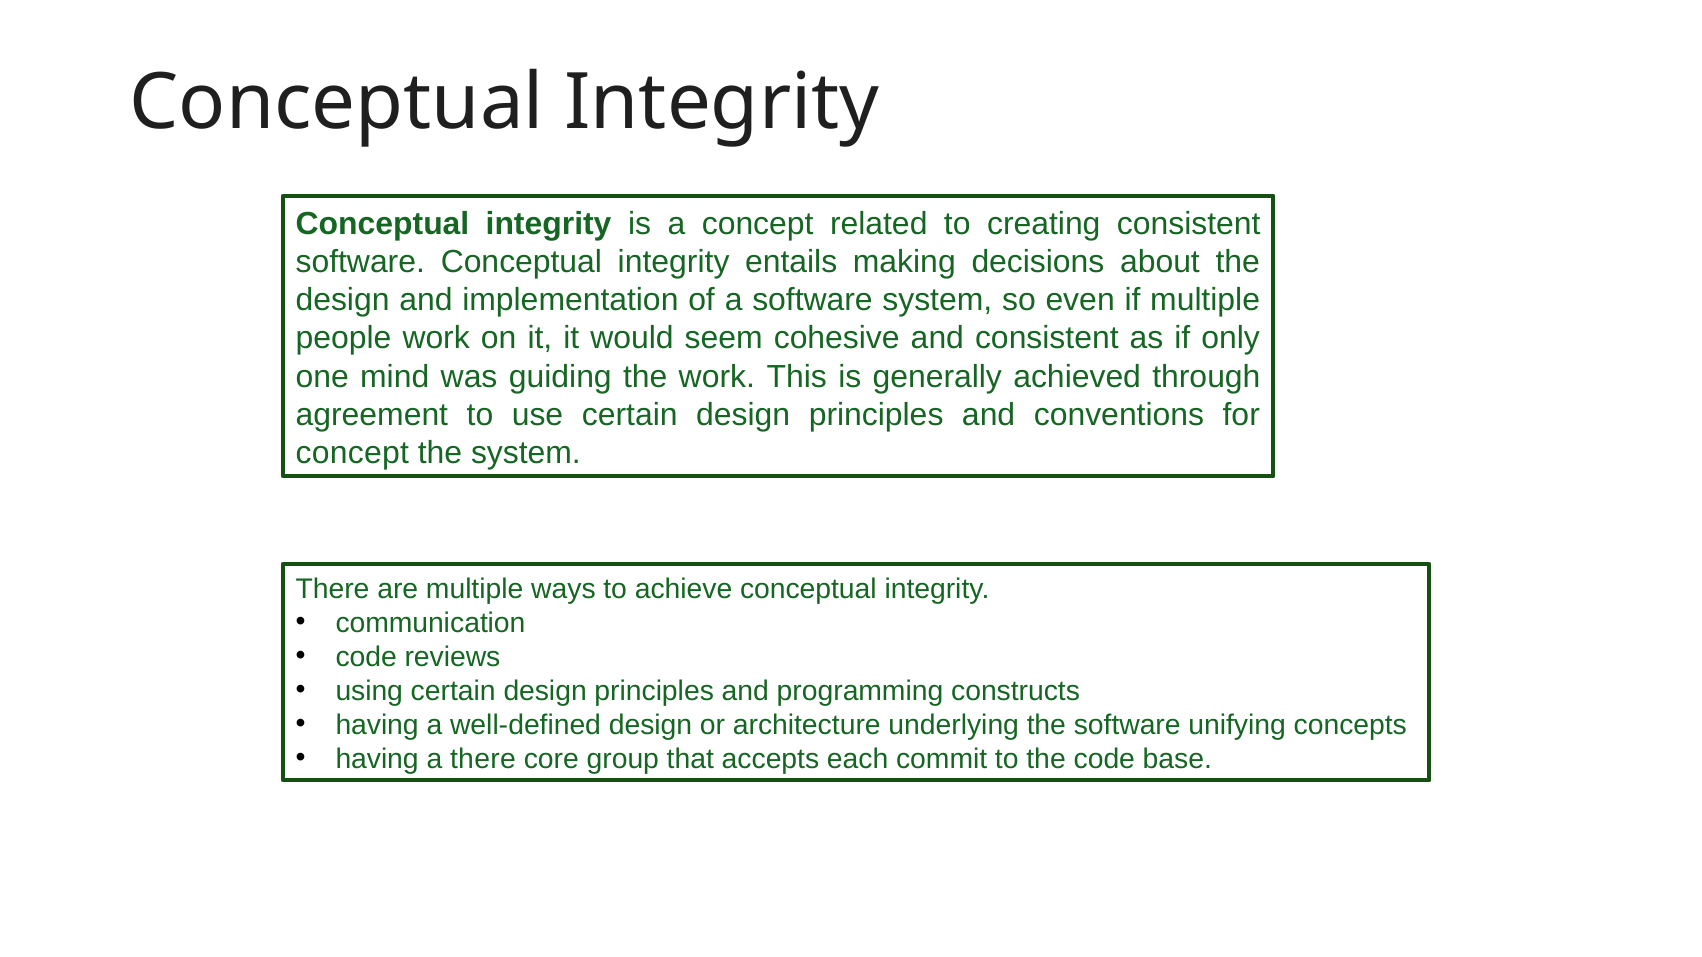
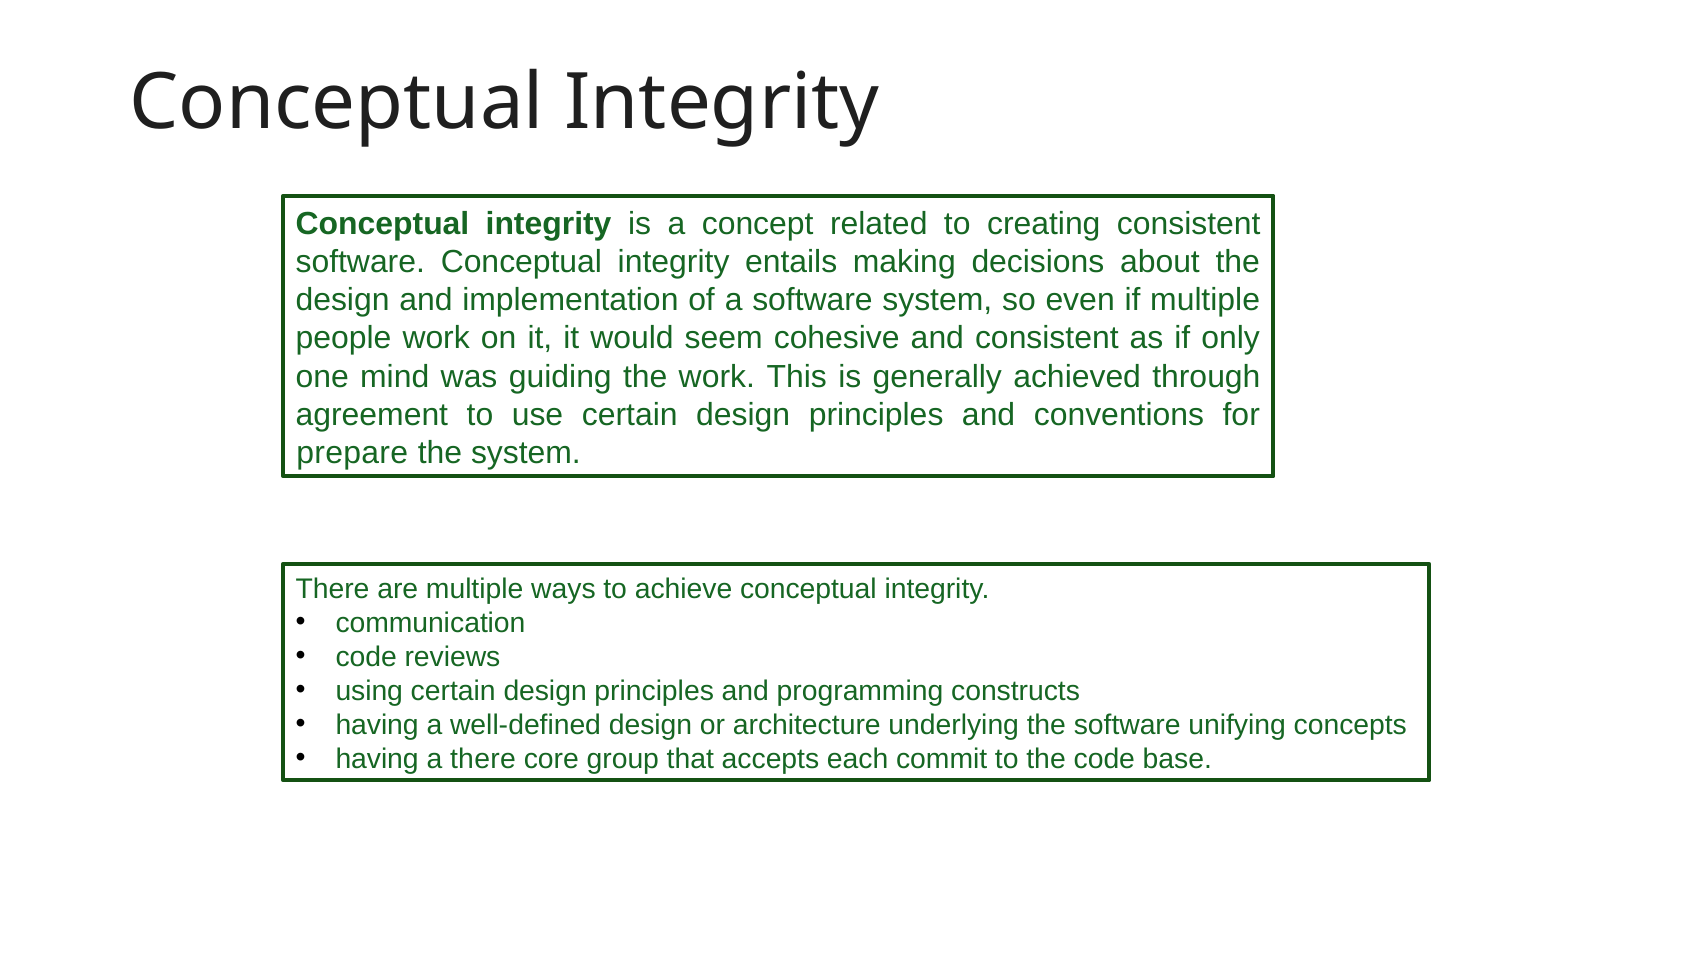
concept: concept -> prepare (352, 453)
